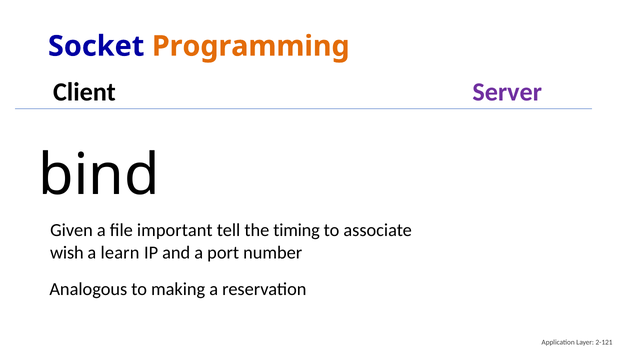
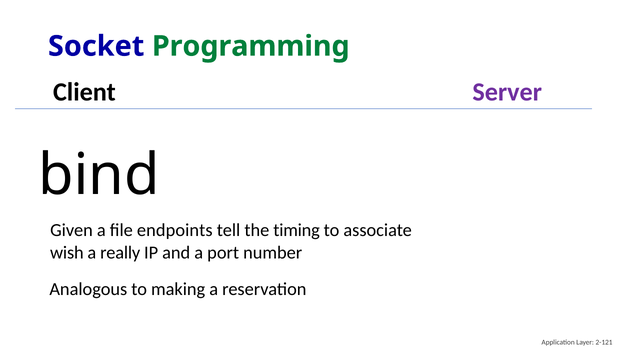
Programming colour: orange -> green (251, 46)
important: important -> endpoints (175, 230)
learn: learn -> really (120, 252)
